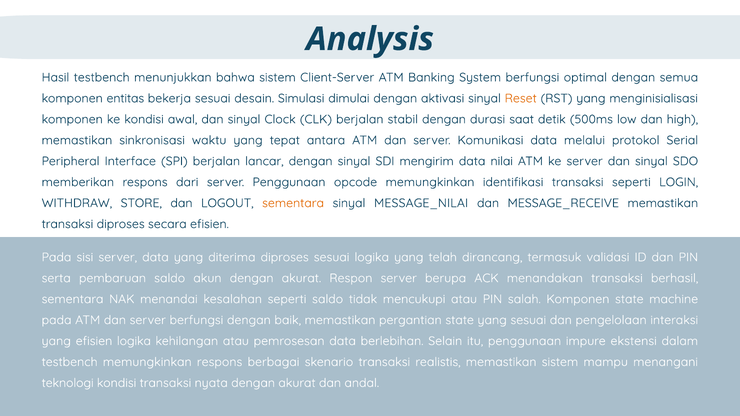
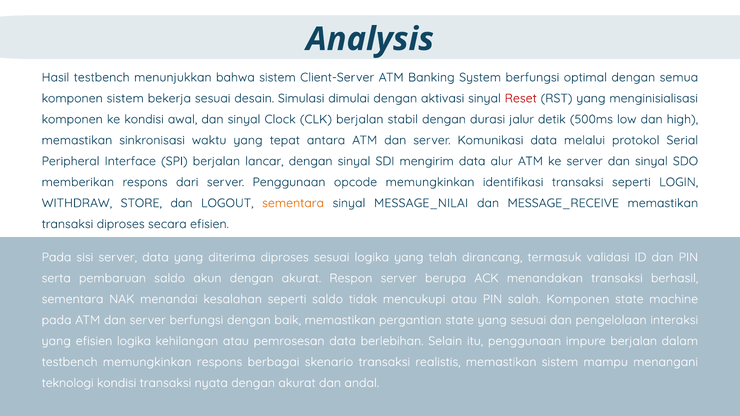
komponen entitas: entitas -> sistem (125, 98)
Reset colour: orange -> red (521, 98)
saat: saat -> jalur (522, 119)
nilai: nilai -> alur (502, 161)
impure ekstensi: ekstensi -> berjalan (634, 341)
